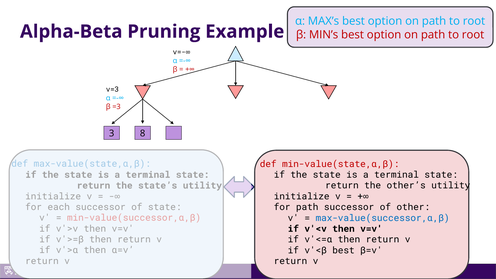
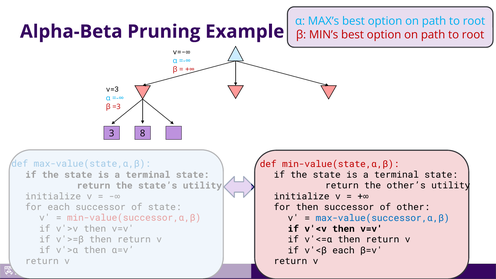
for path: path -> then (307, 207)
v'<β best: best -> each (343, 250)
